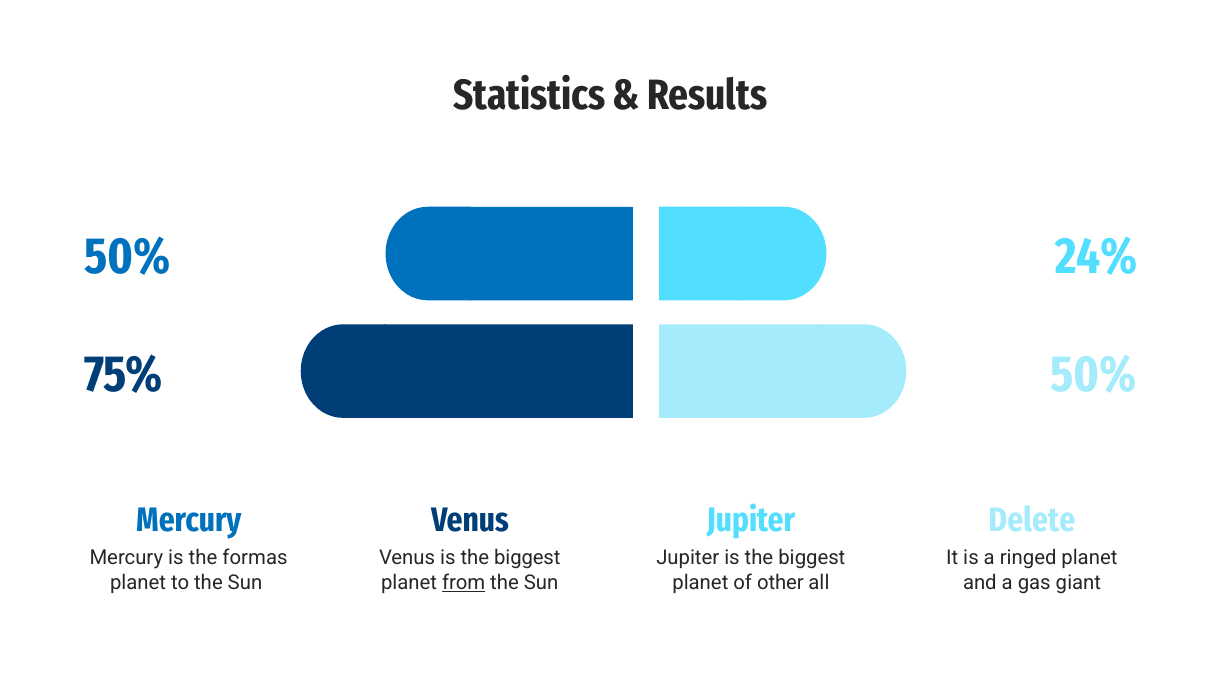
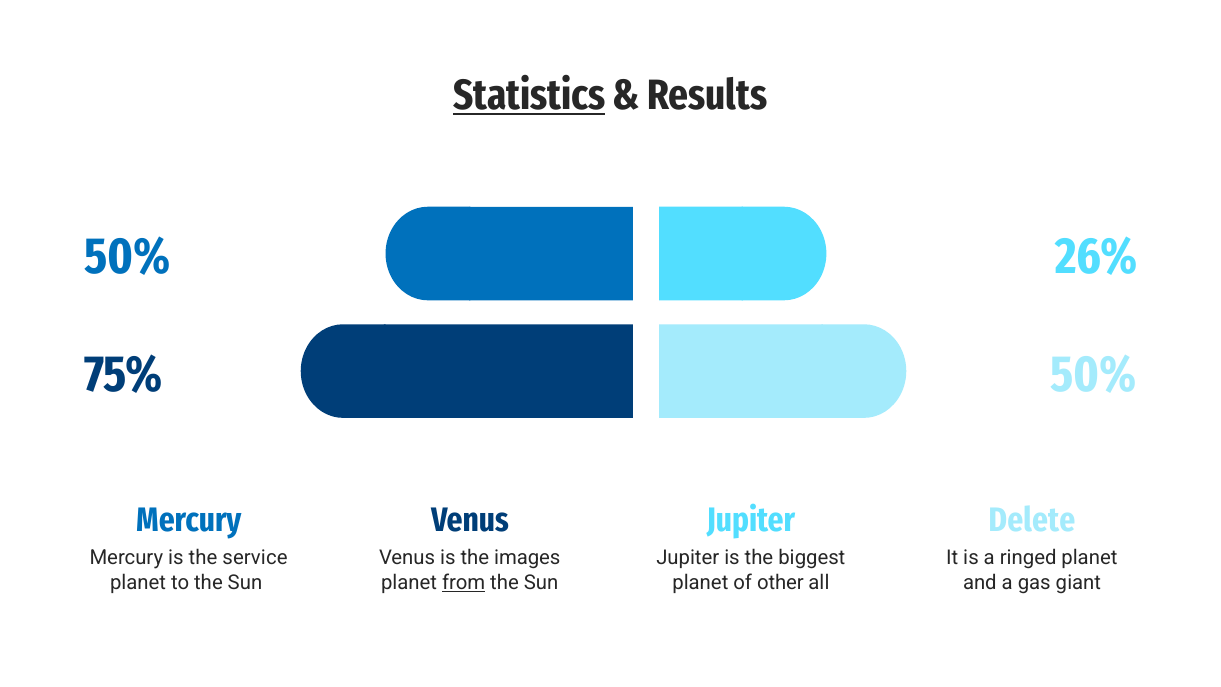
Statistics underline: none -> present (529, 96)
24%: 24% -> 26% (1097, 257)
formas: formas -> service (255, 558)
Venus is the biggest: biggest -> images (527, 558)
